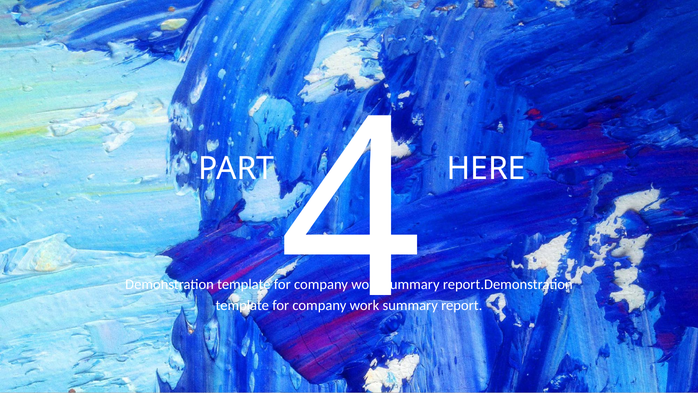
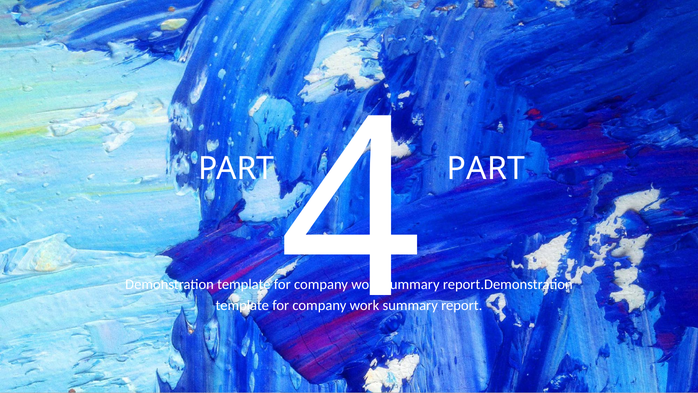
HERE: HERE -> PART (486, 169)
